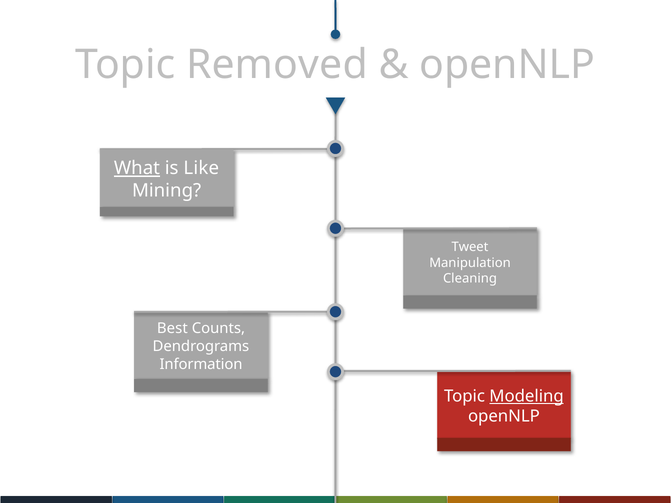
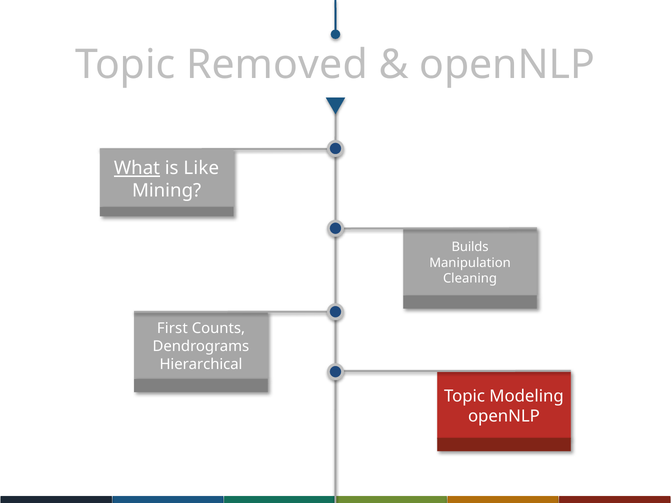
Tweet: Tweet -> Builds (470, 247)
Best: Best -> First (172, 329)
Information: Information -> Hierarchical (201, 364)
Modeling underline: present -> none (527, 397)
